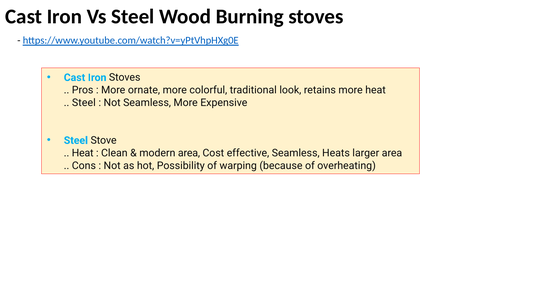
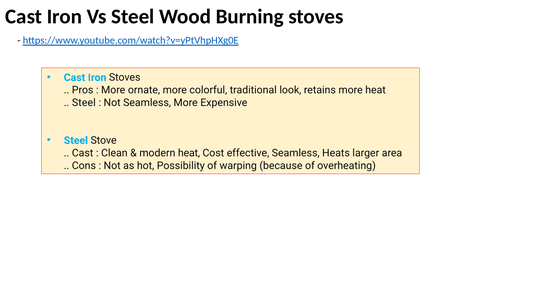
Heat: Heat -> Cast (83, 153)
modern area: area -> heat (189, 153)
